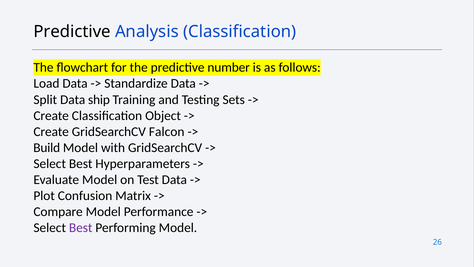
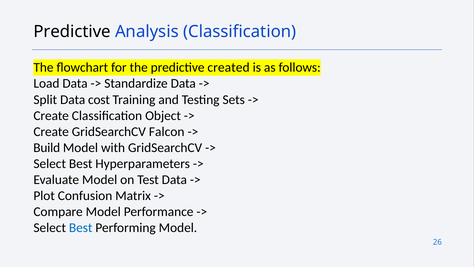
number: number -> created (229, 67)
ship: ship -> cost (99, 99)
Best colour: purple -> blue (81, 228)
